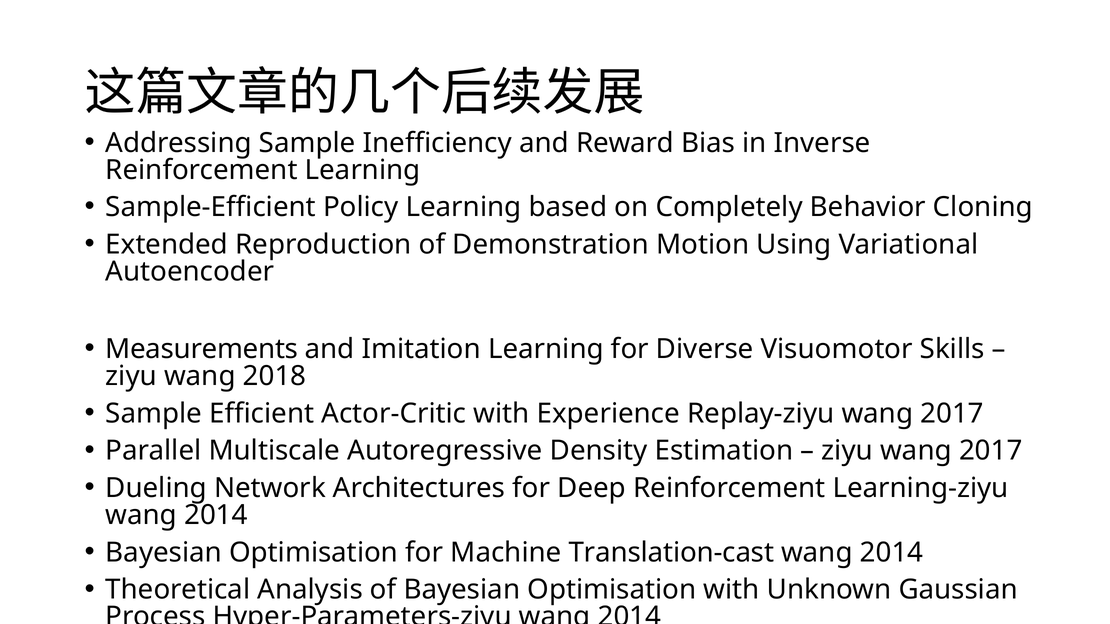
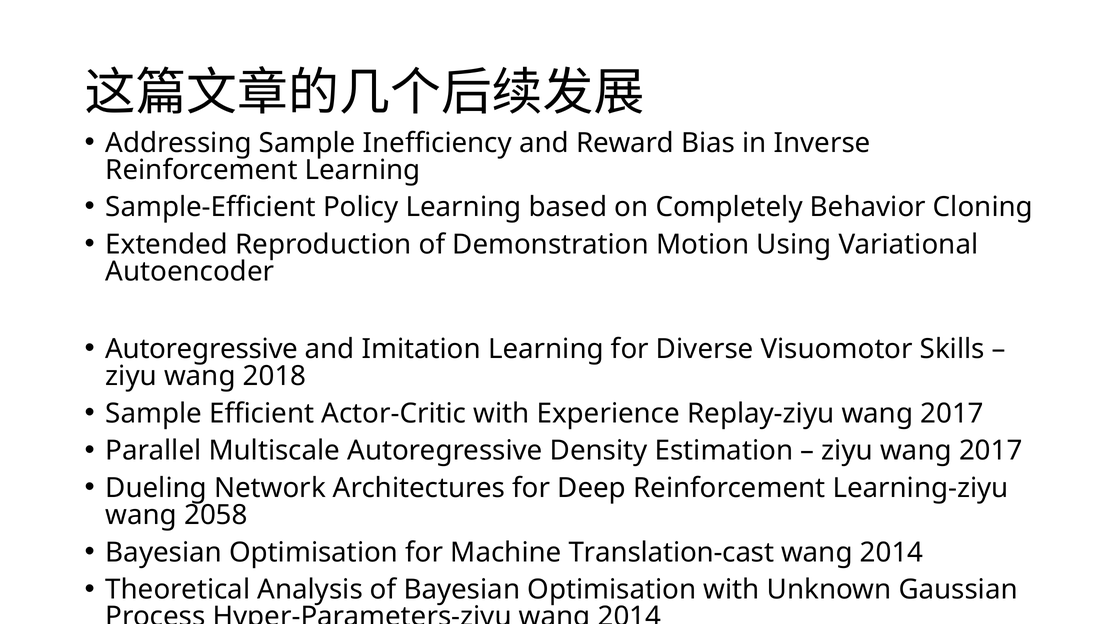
Measurements: Measurements -> Autoregressive (202, 349)
2014: 2014 -> 2058 (216, 515)
